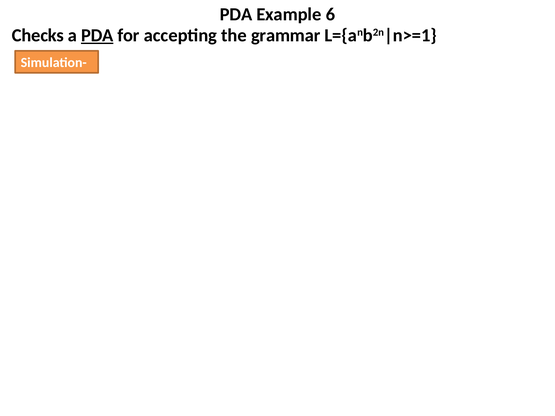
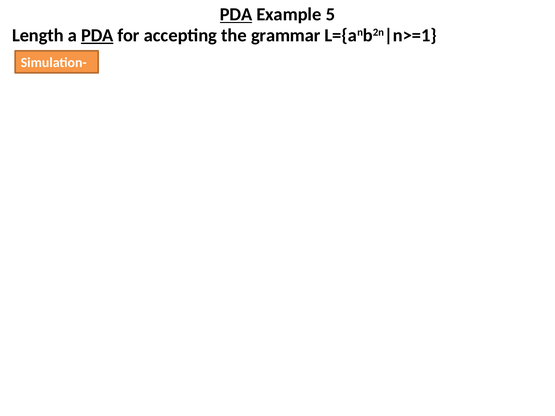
PDA underline: none -> present (236, 14)
6: 6 -> 5 (330, 14)
Checks: Checks -> Length (38, 35)
